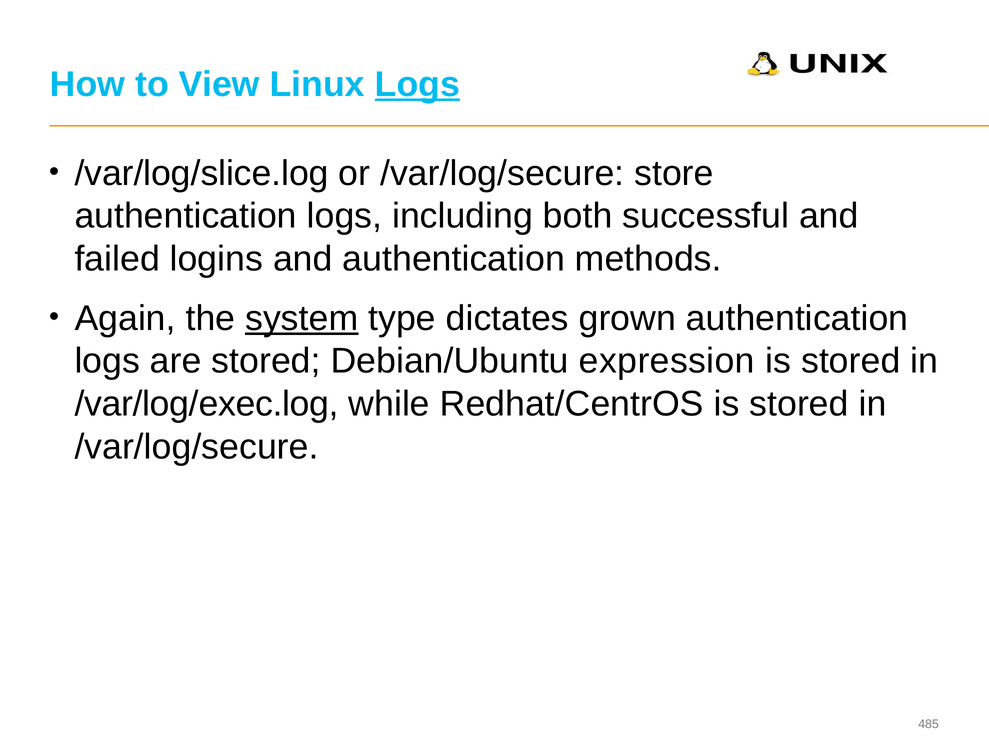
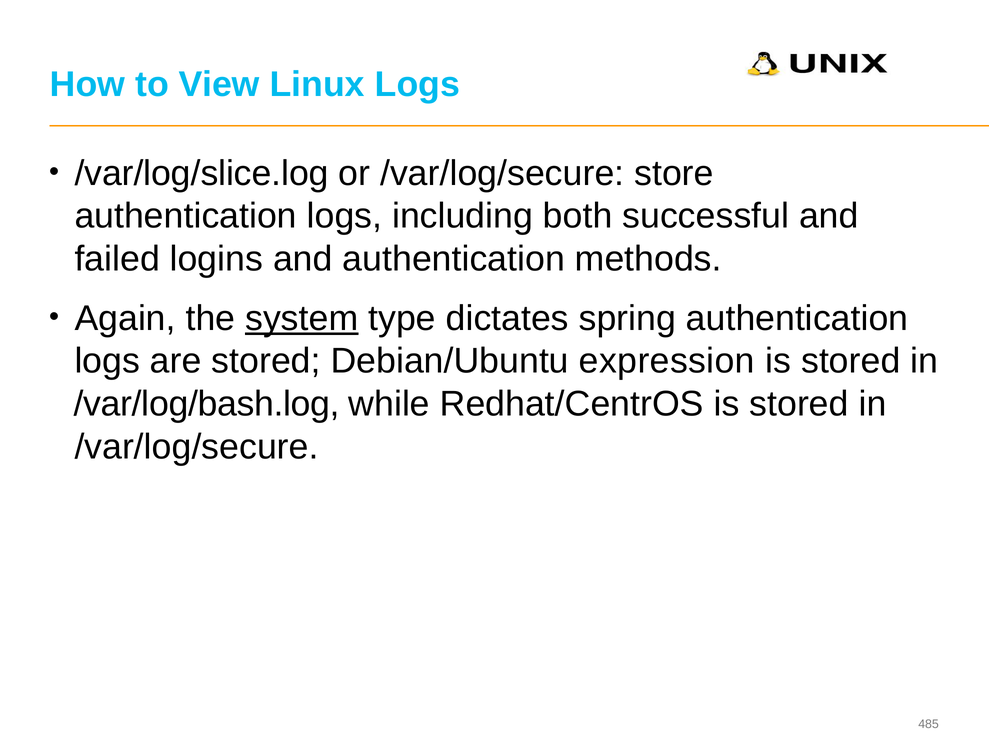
Logs underline: present -> none (417, 84)
grown: grown -> spring (627, 318)
/var/log/exec.log: /var/log/exec.log -> /var/log/bash.log (207, 404)
